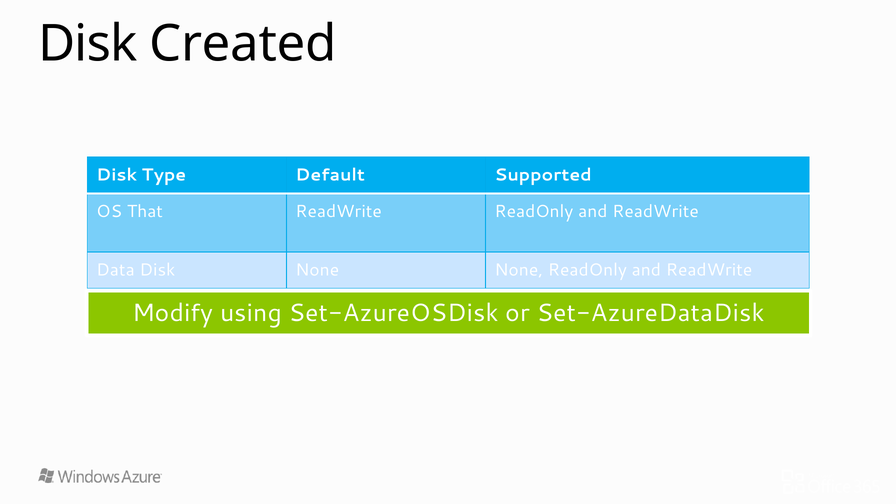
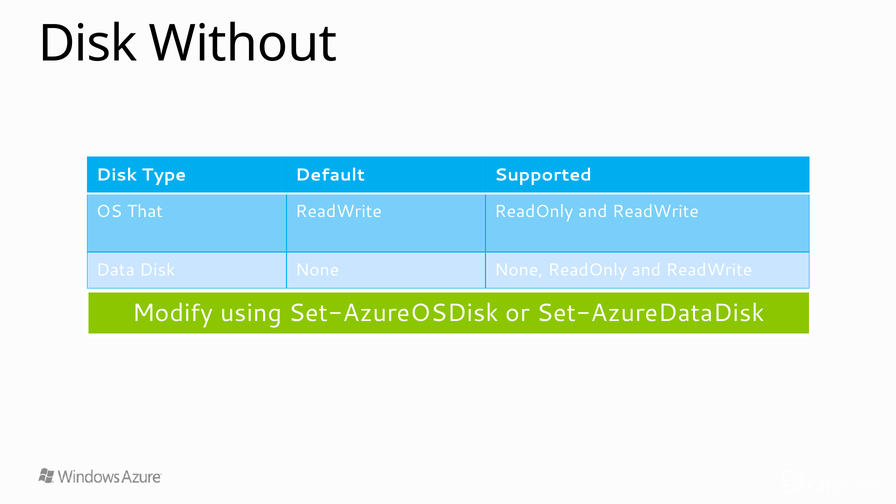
Created: Created -> Without (243, 44)
